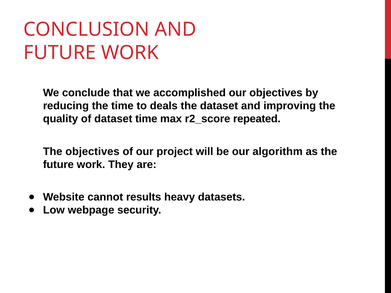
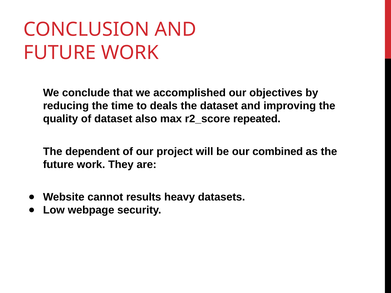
dataset time: time -> also (146, 119)
The objectives: objectives -> dependent (93, 152)
algorithm: algorithm -> combined (278, 152)
